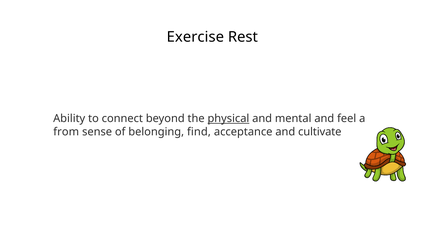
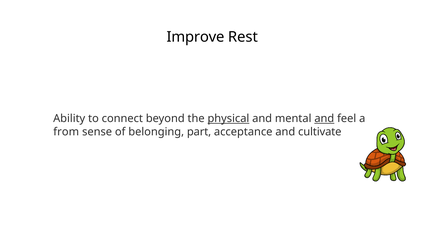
Exercise: Exercise -> Improve (195, 37)
and underline: none -> present (324, 119)
find: find -> part (199, 132)
